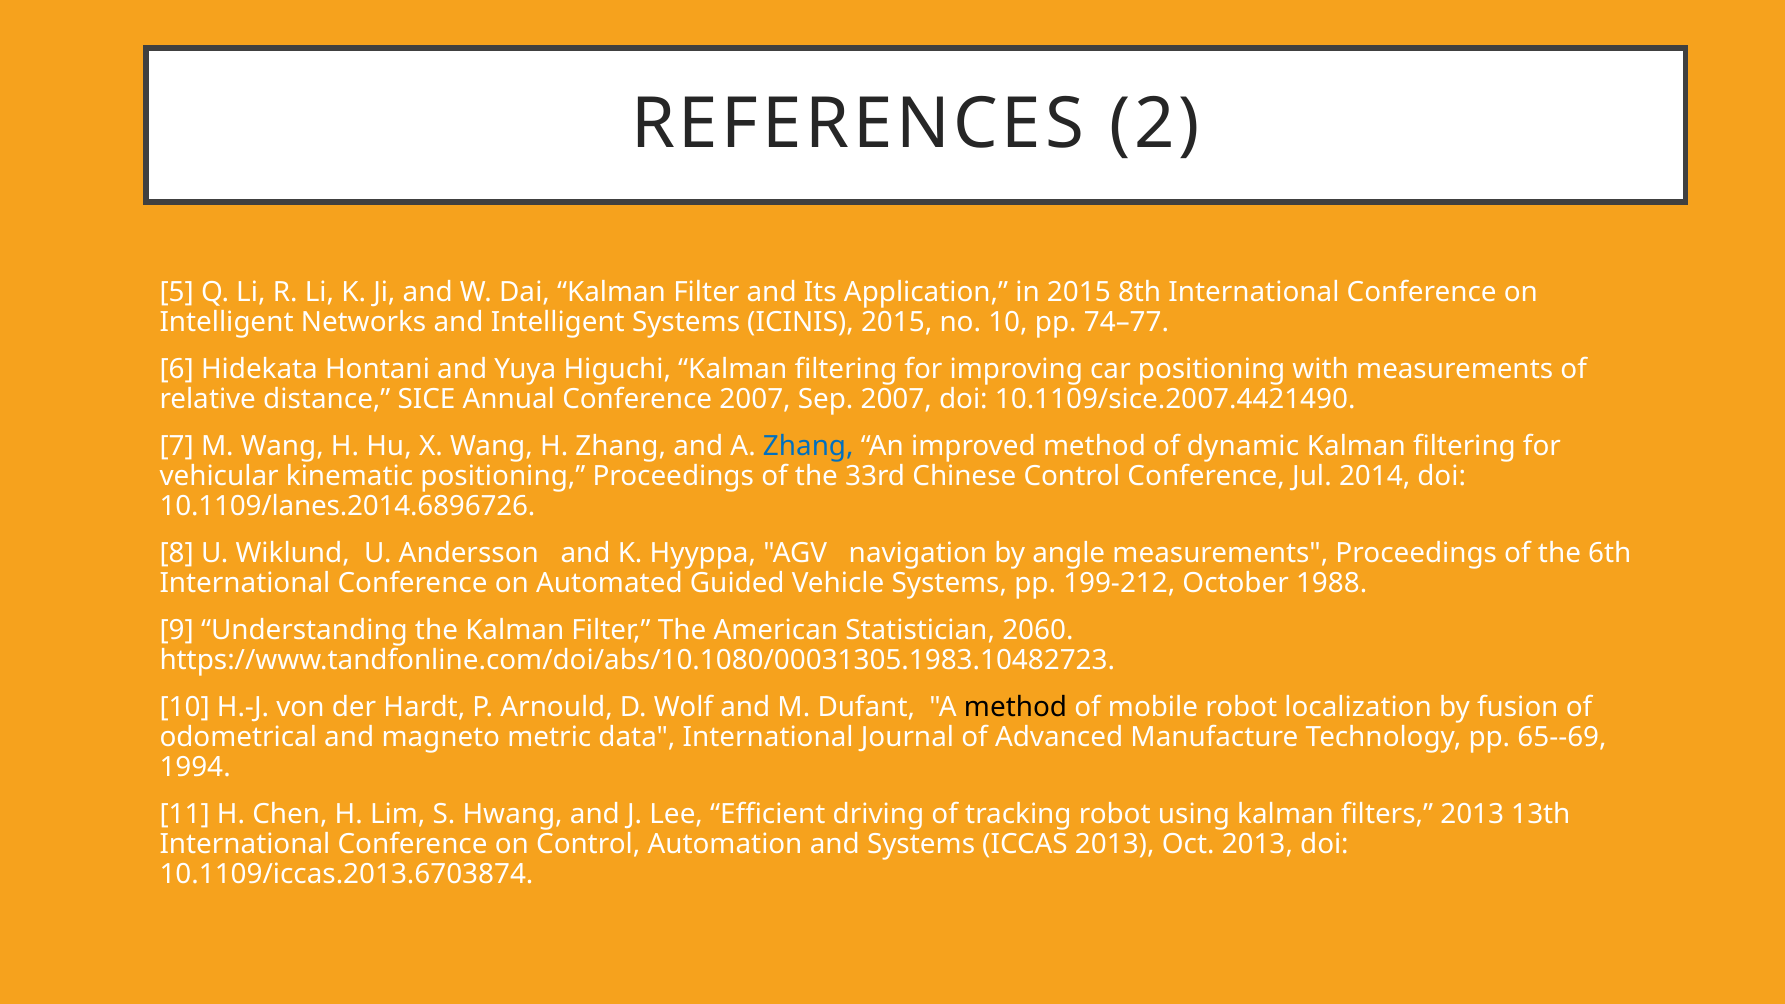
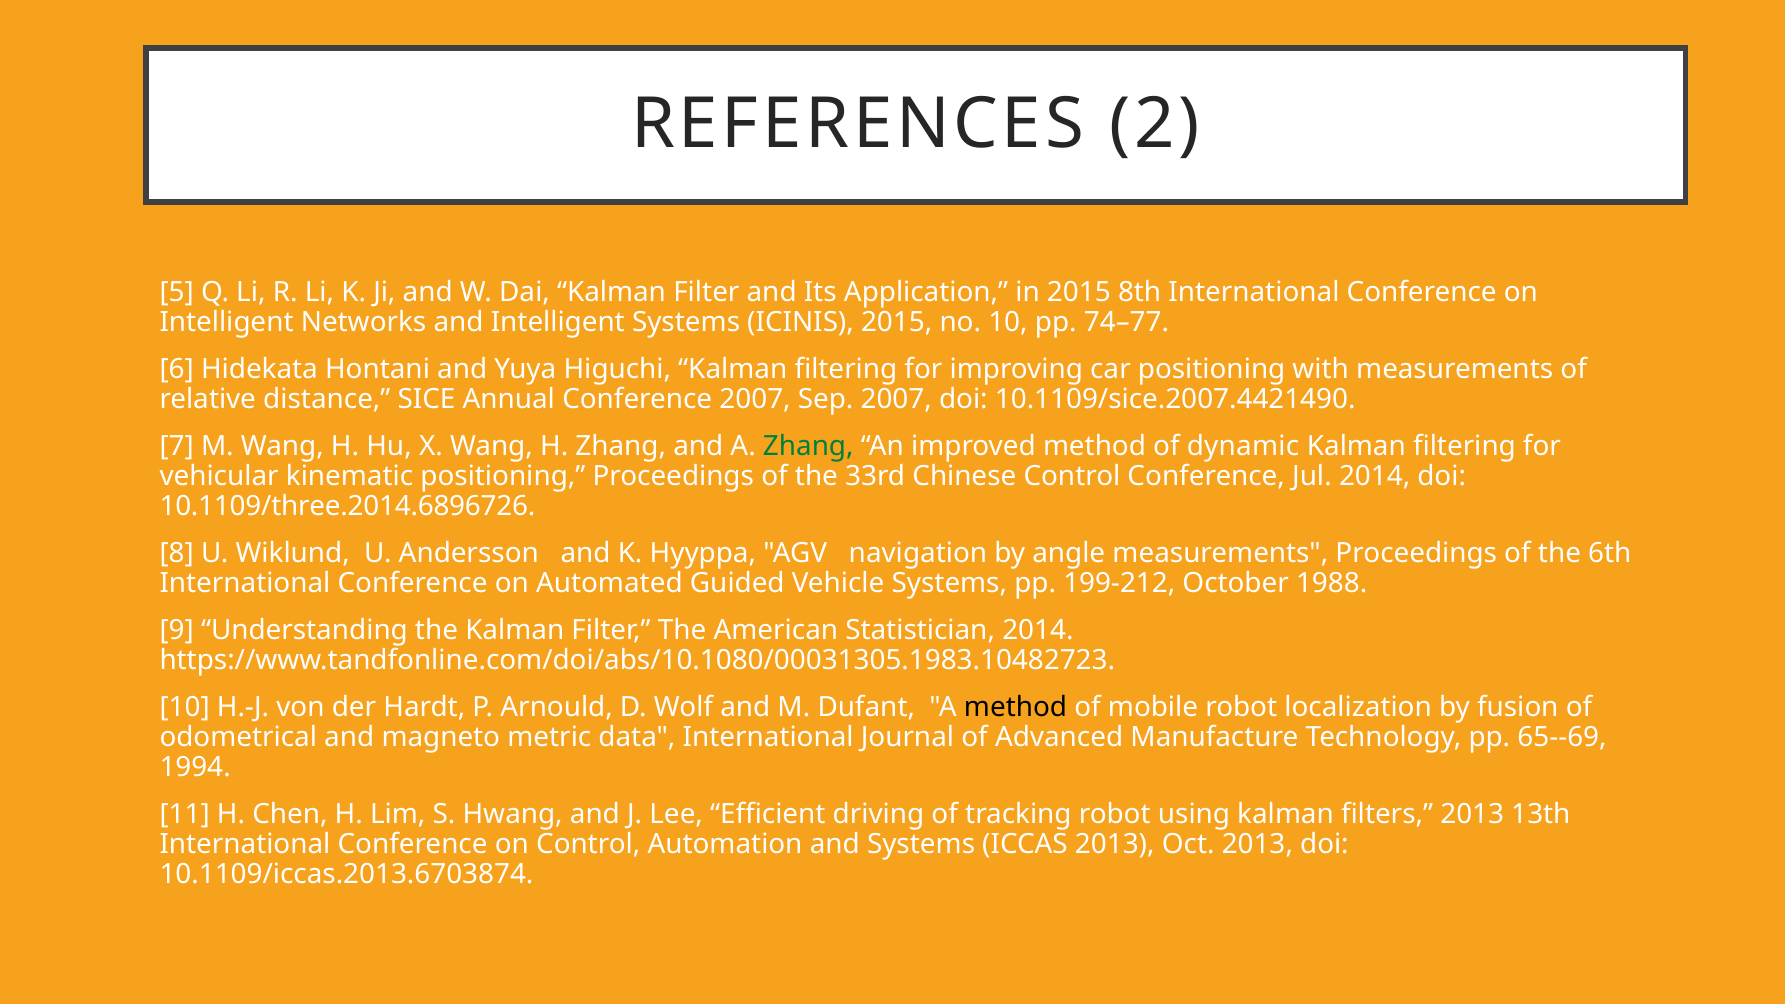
Zhang colour: blue -> green (808, 446)
10.1109/lanes.2014.6896726: 10.1109/lanes.2014.6896726 -> 10.1109/three.2014.6896726 (347, 506)
Statistician 2060: 2060 -> 2014 (1038, 630)
